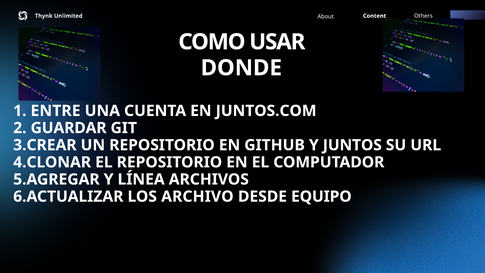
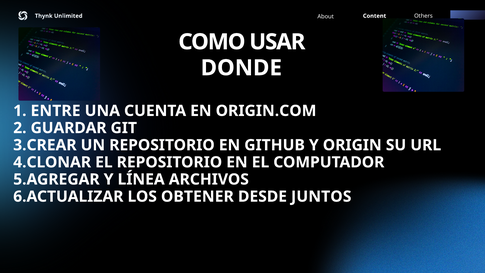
JUNTOS.COM: JUNTOS.COM -> ORIGIN.COM (266, 111)
JUNTOS: JUNTOS -> ORIGIN (352, 145)
ARCHIVO: ARCHIVO -> OBTENER (197, 196)
EQUIPO: EQUIPO -> JUNTOS (321, 196)
